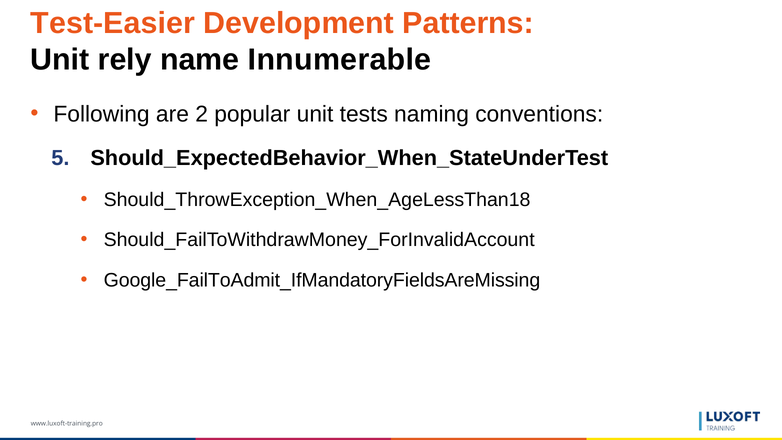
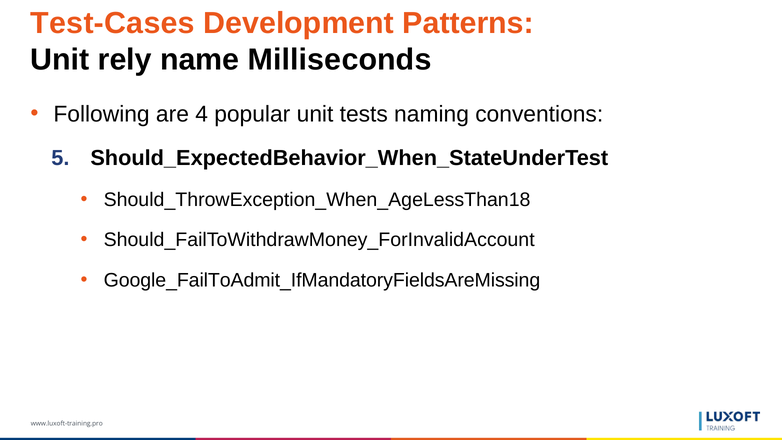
Test-Easier: Test-Easier -> Test-Cases (113, 23)
Innumerable: Innumerable -> Milliseconds (340, 60)
2: 2 -> 4 (202, 114)
